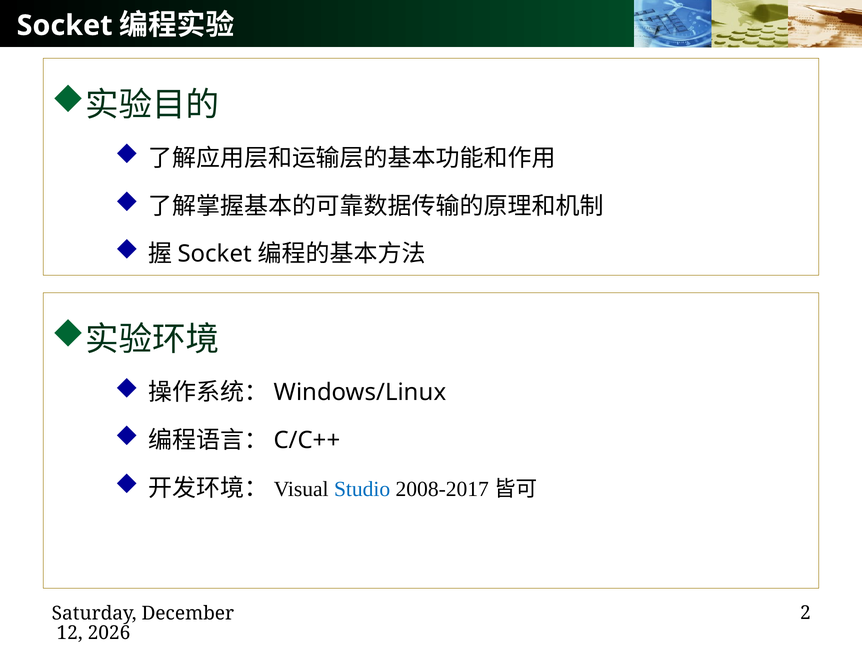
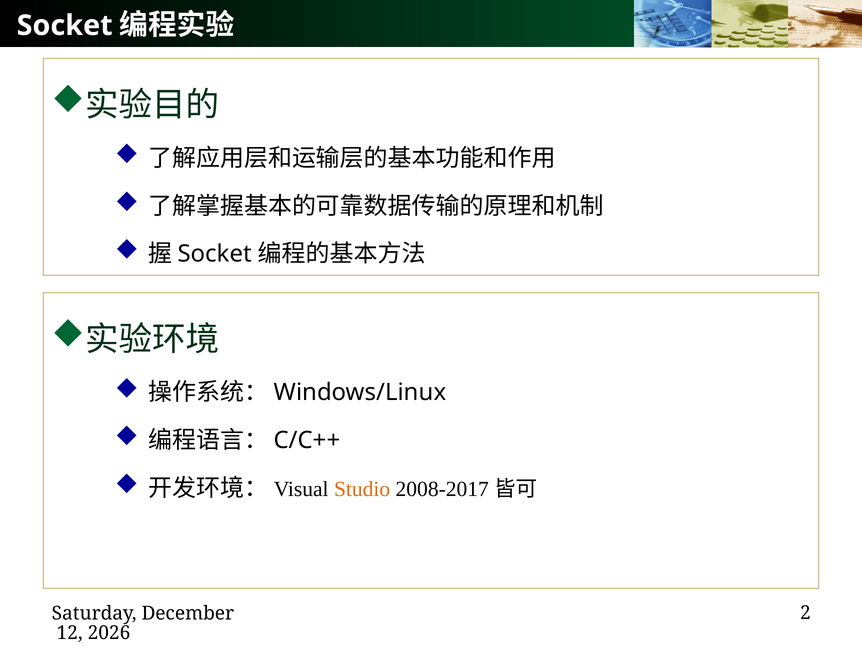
Studio colour: blue -> orange (362, 489)
